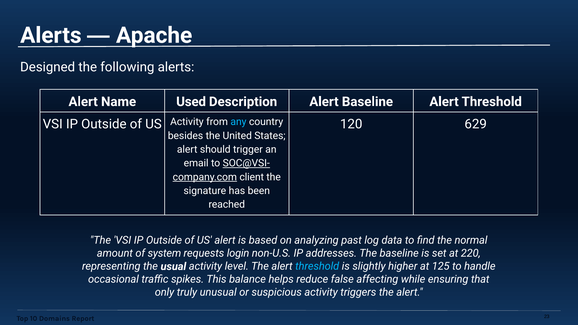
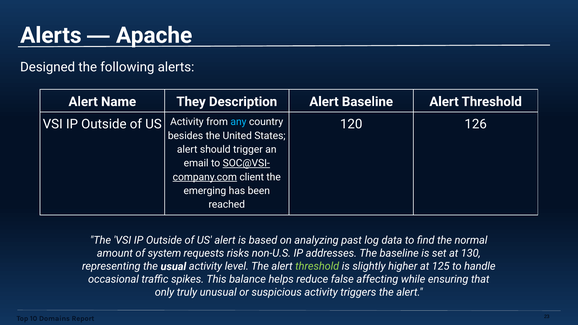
Used: Used -> They (191, 102)
629: 629 -> 126 (476, 124)
signature: signature -> emerging (205, 191)
login: login -> risks (238, 254)
220: 220 -> 130 (471, 254)
threshold colour: light blue -> light green (317, 267)
